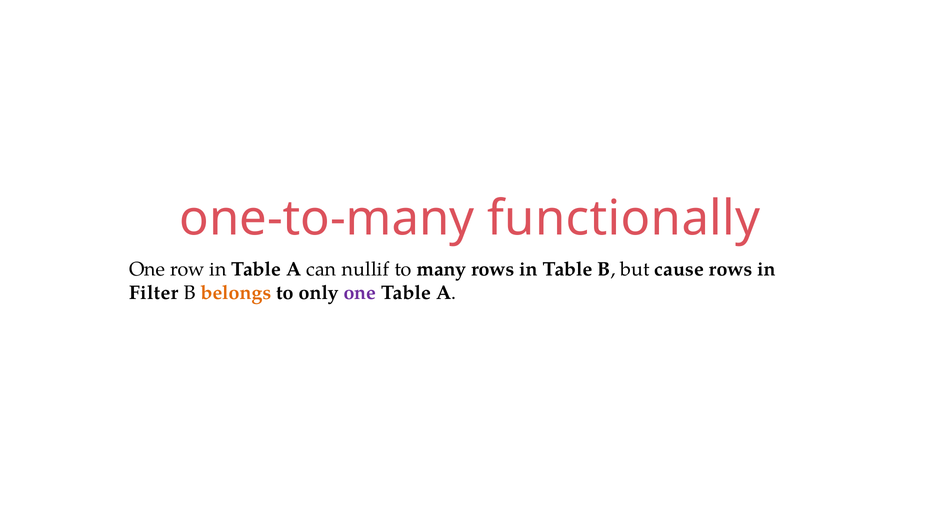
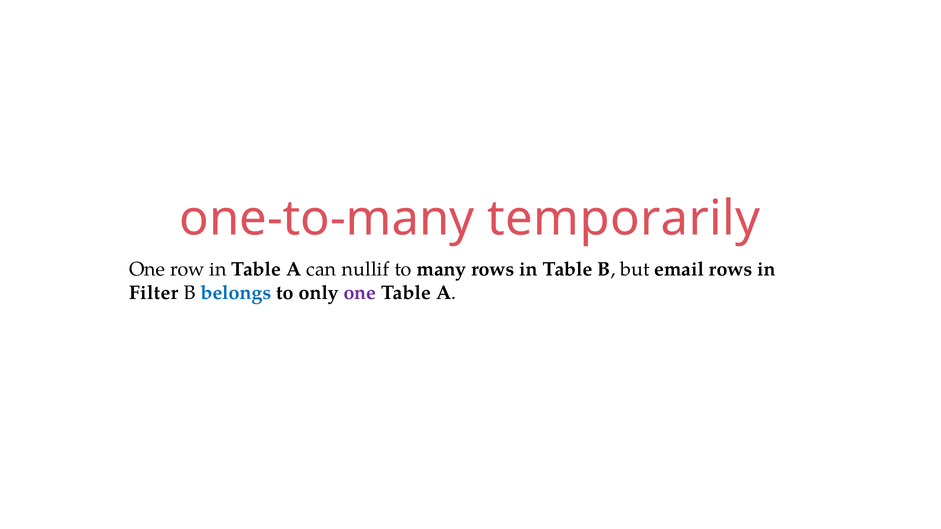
functionally: functionally -> temporarily (624, 219)
cause: cause -> email (679, 269)
belongs colour: orange -> blue (236, 293)
